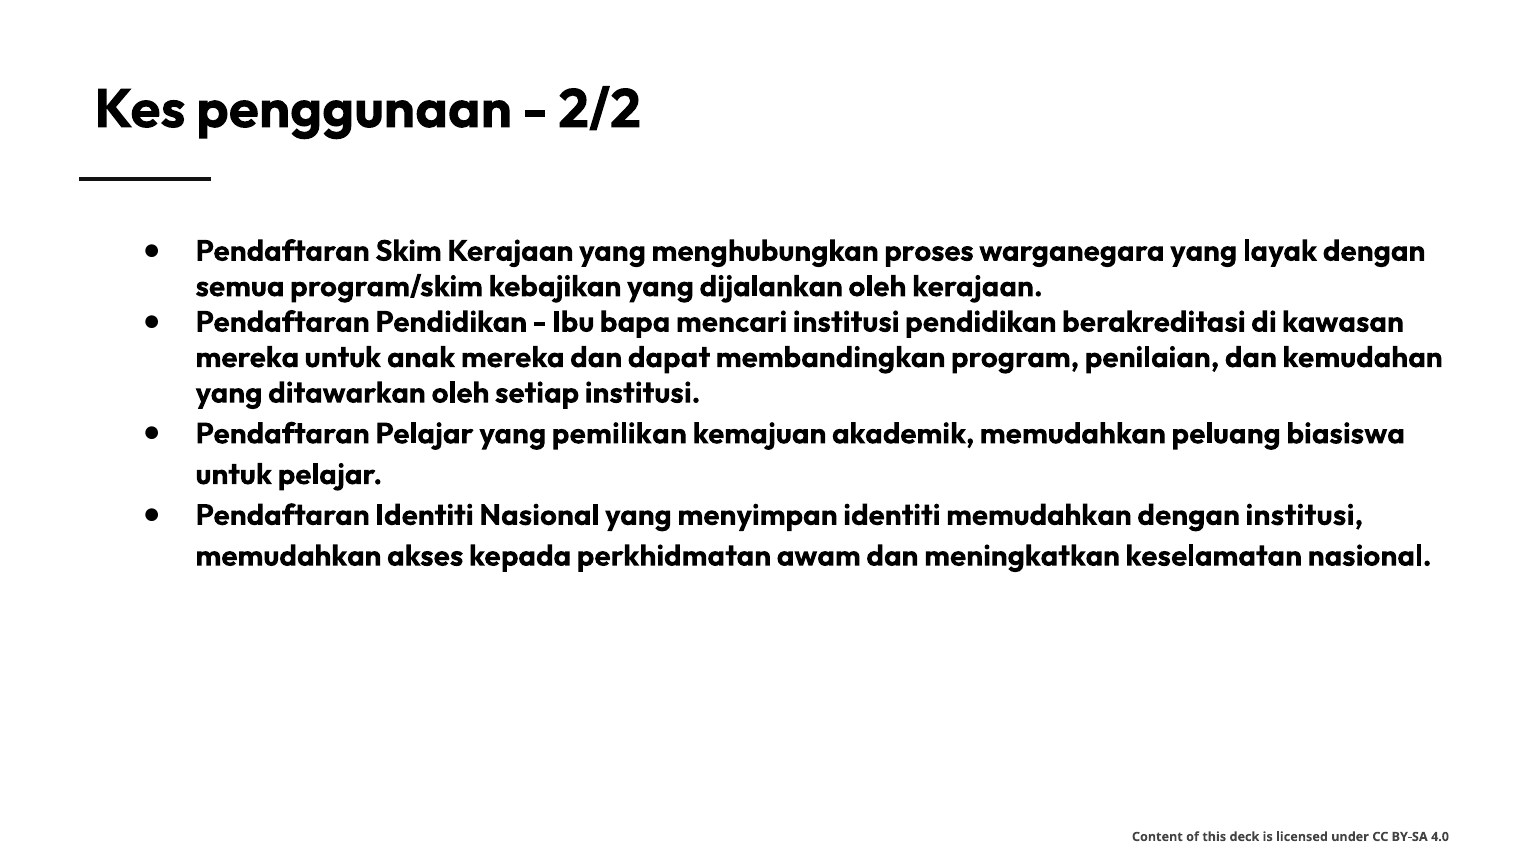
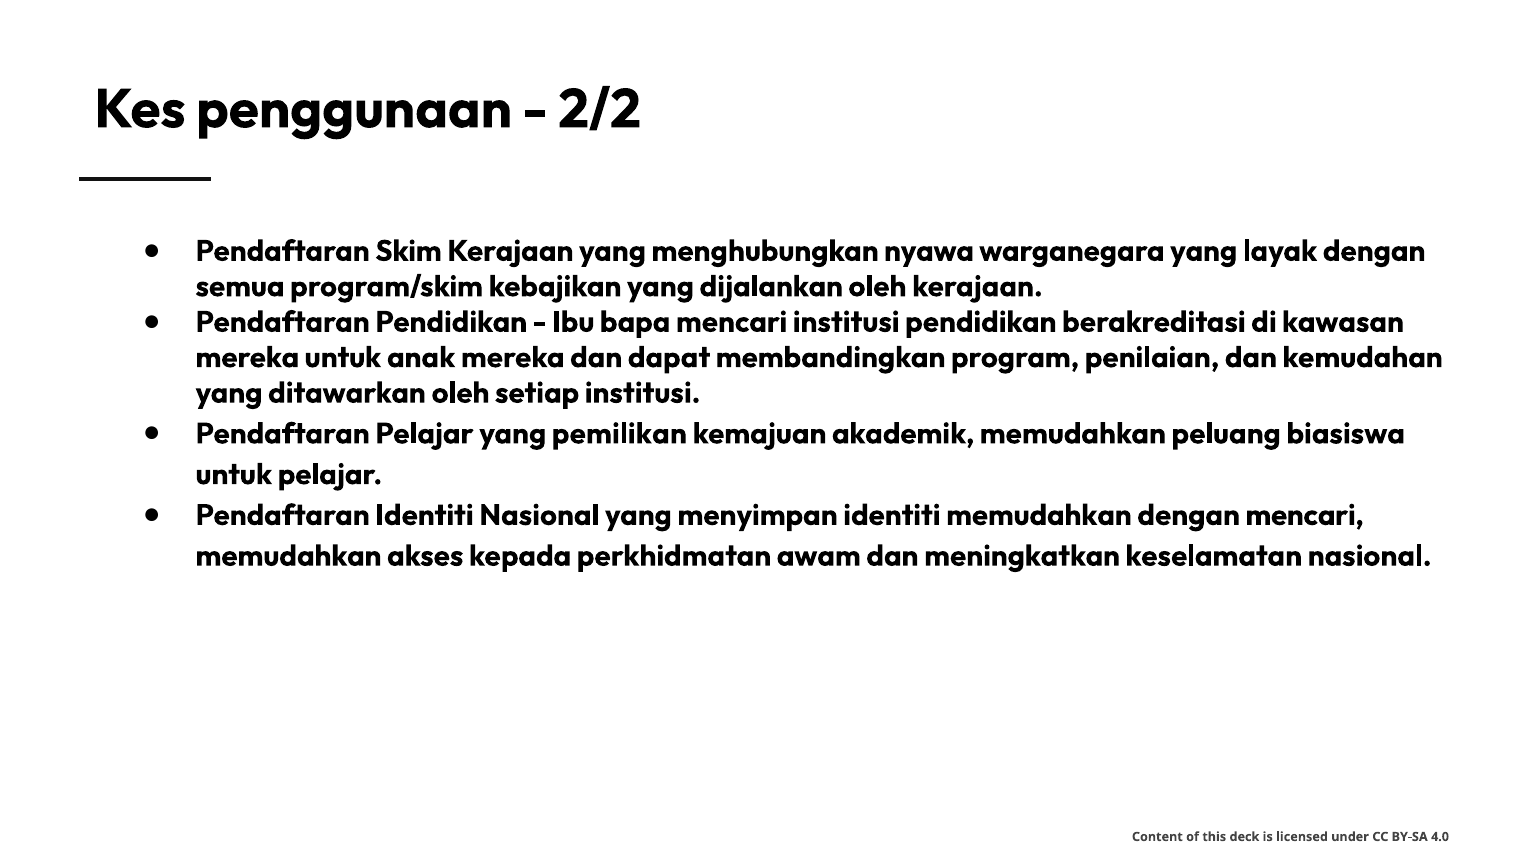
proses: proses -> nyawa (929, 251)
dengan institusi: institusi -> mencari (1305, 515)
